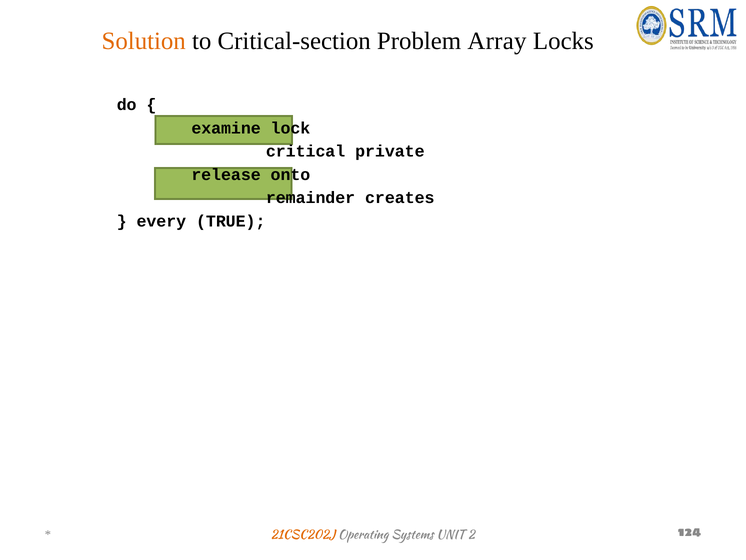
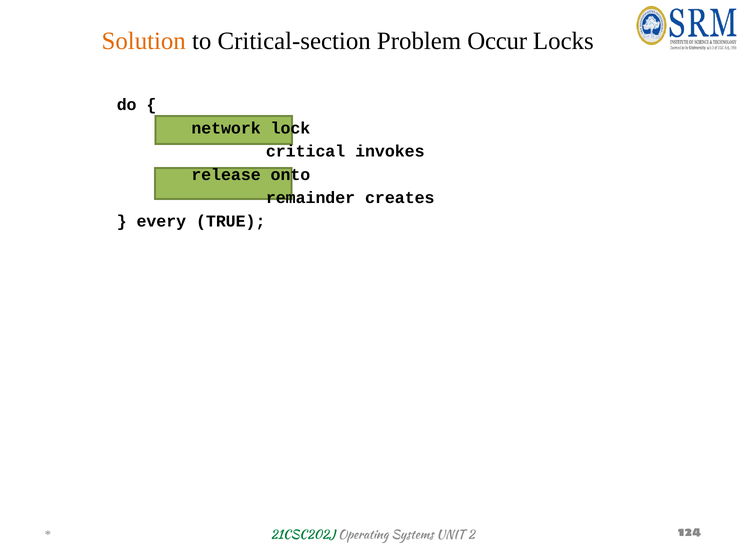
Array: Array -> Occur (497, 41)
examine: examine -> network (226, 128)
private: private -> invokes (390, 151)
21CSC202J colour: orange -> green (303, 534)
